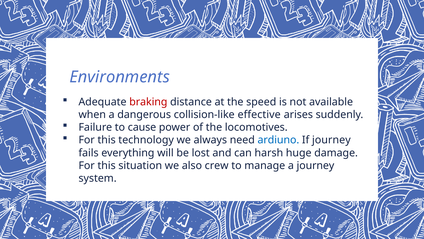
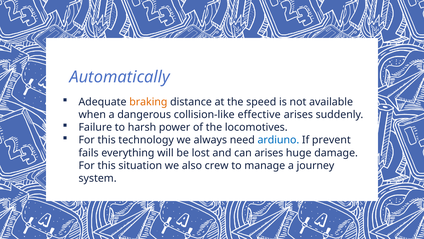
Environments: Environments -> Automatically (120, 77)
braking colour: red -> orange (148, 102)
cause: cause -> harsh (142, 127)
If journey: journey -> prevent (331, 140)
can harsh: harsh -> arises (269, 153)
